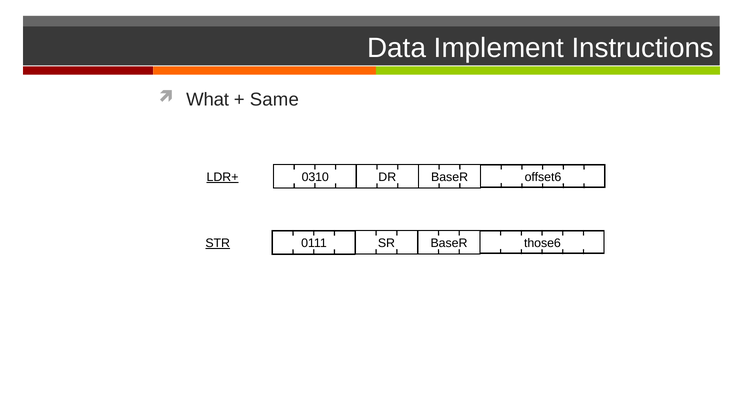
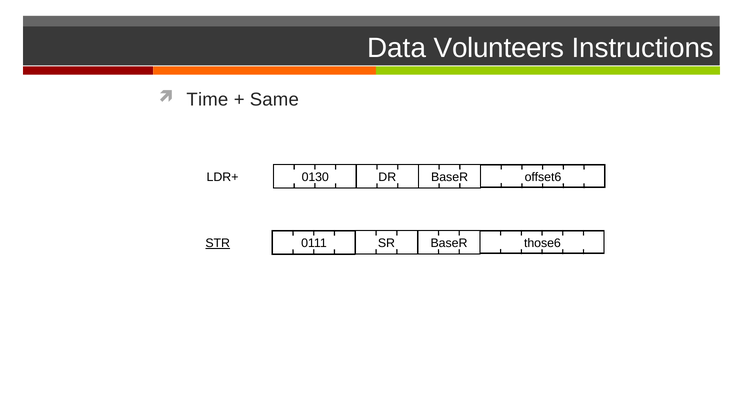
Implement: Implement -> Volunteers (499, 48)
What: What -> Time (207, 100)
LDR+ underline: present -> none (223, 177)
0310: 0310 -> 0130 (315, 177)
